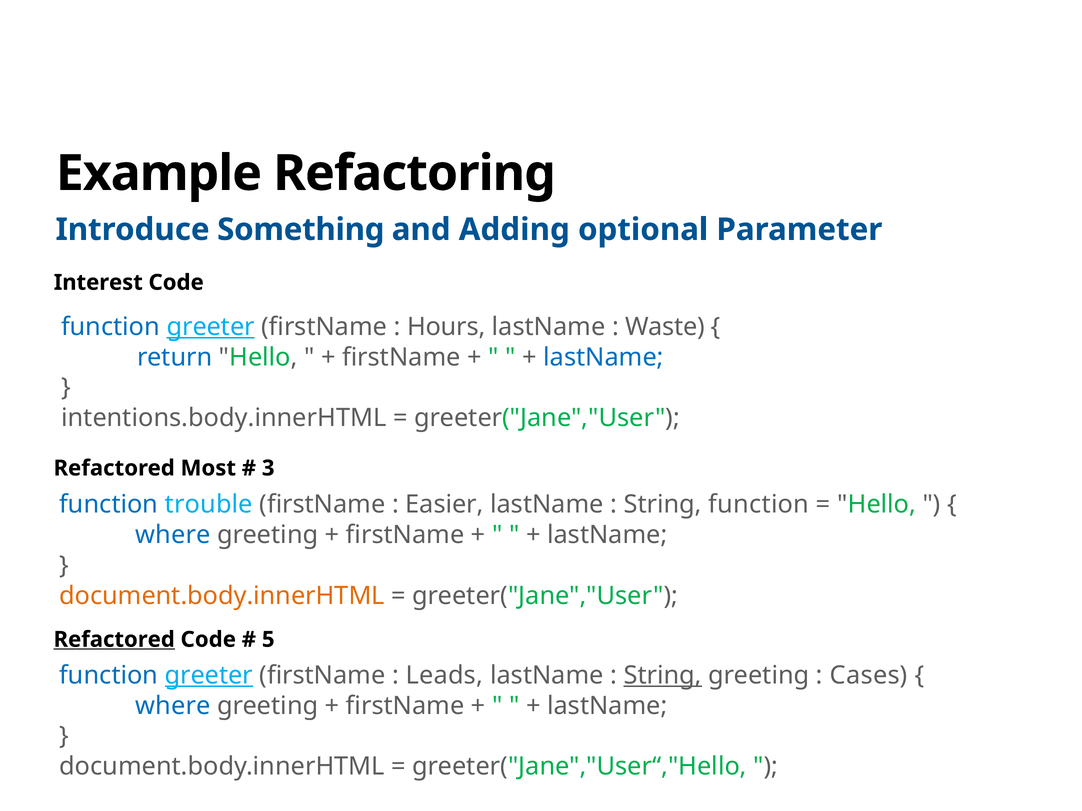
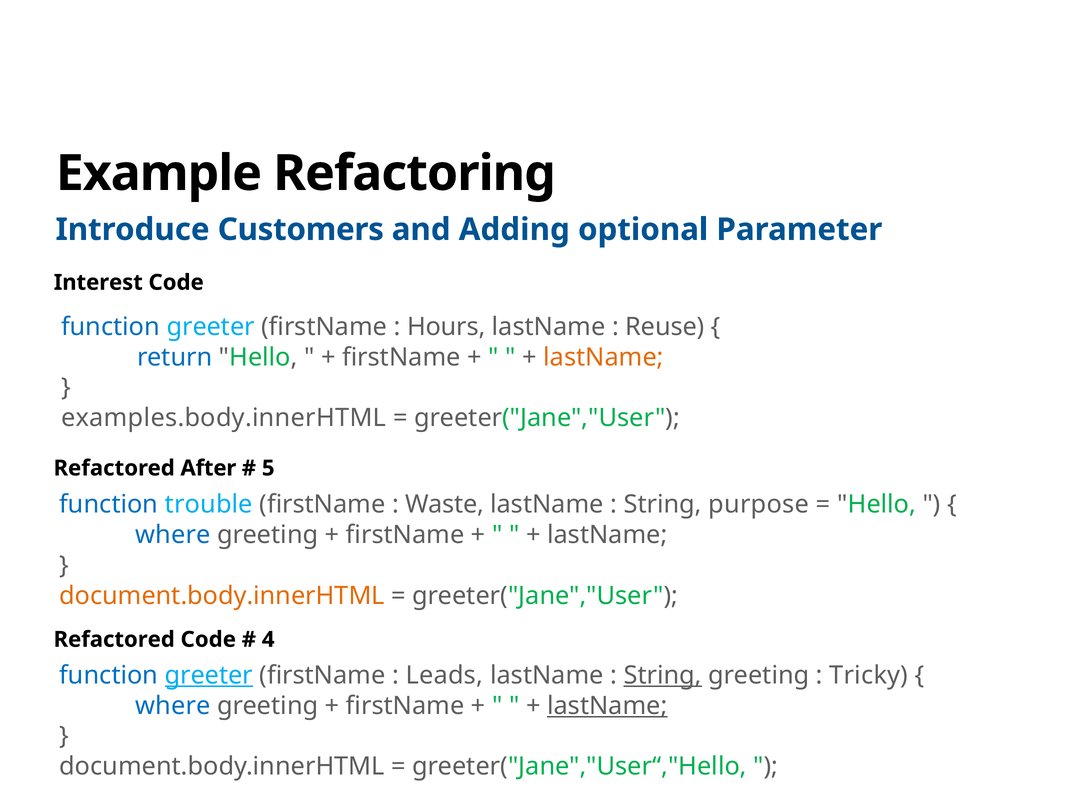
Something: Something -> Customers (301, 230)
greeter underline: present -> none (211, 327)
Waste: Waste -> Reuse (665, 327)
lastName colour: blue -> orange (603, 357)
intentions.body.innerHTML: intentions.body.innerHTML -> examples.body.innerHTML (224, 418)
Most: Most -> After (208, 468)
3: 3 -> 5 (268, 468)
Easier: Easier -> Waste (445, 505)
String function: function -> purpose (759, 505)
Refactored underline: present -> none (114, 640)
5: 5 -> 4 (268, 640)
Cases: Cases -> Tricky (869, 676)
lastName underline: none -> present (607, 706)
